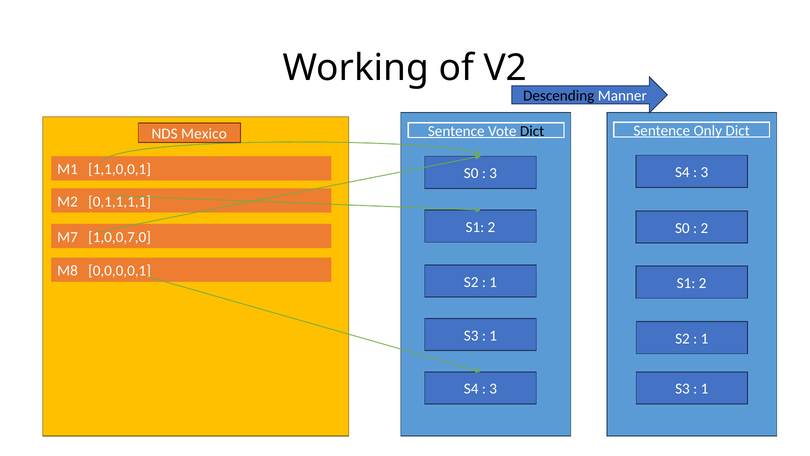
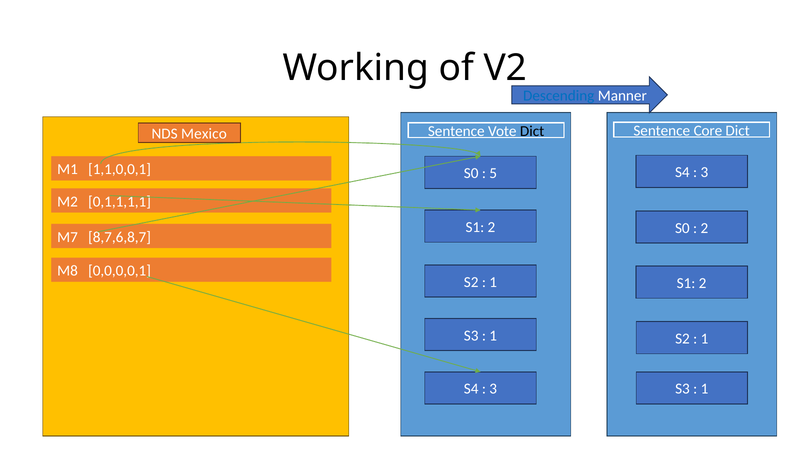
Descending colour: black -> blue (559, 96)
Only: Only -> Core (708, 131)
3: 3 -> 5 (493, 173)
1,0,0,7,0: 1,0,0,7,0 -> 8,7,6,8,7 (120, 237)
